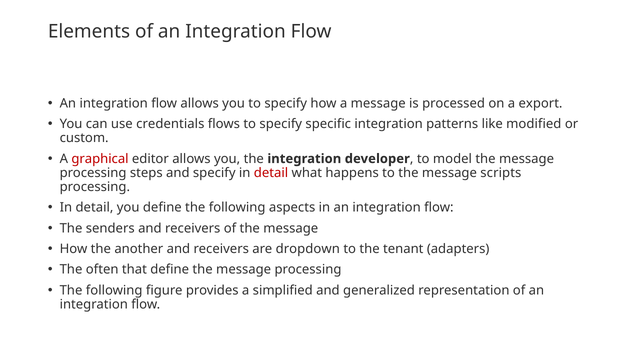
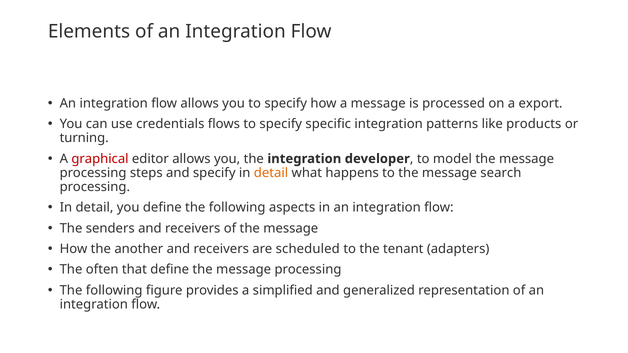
modified: modified -> products (534, 124)
custom: custom -> turning (84, 138)
detail colour: red -> orange (271, 173)
scripts: scripts -> search (501, 173)
dropdown: dropdown -> scheduled (308, 249)
